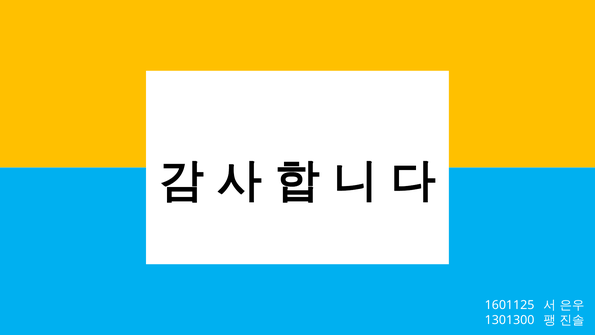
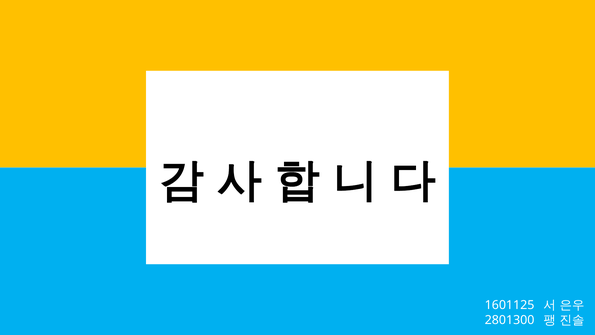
1301300: 1301300 -> 2801300 (510, 320)
